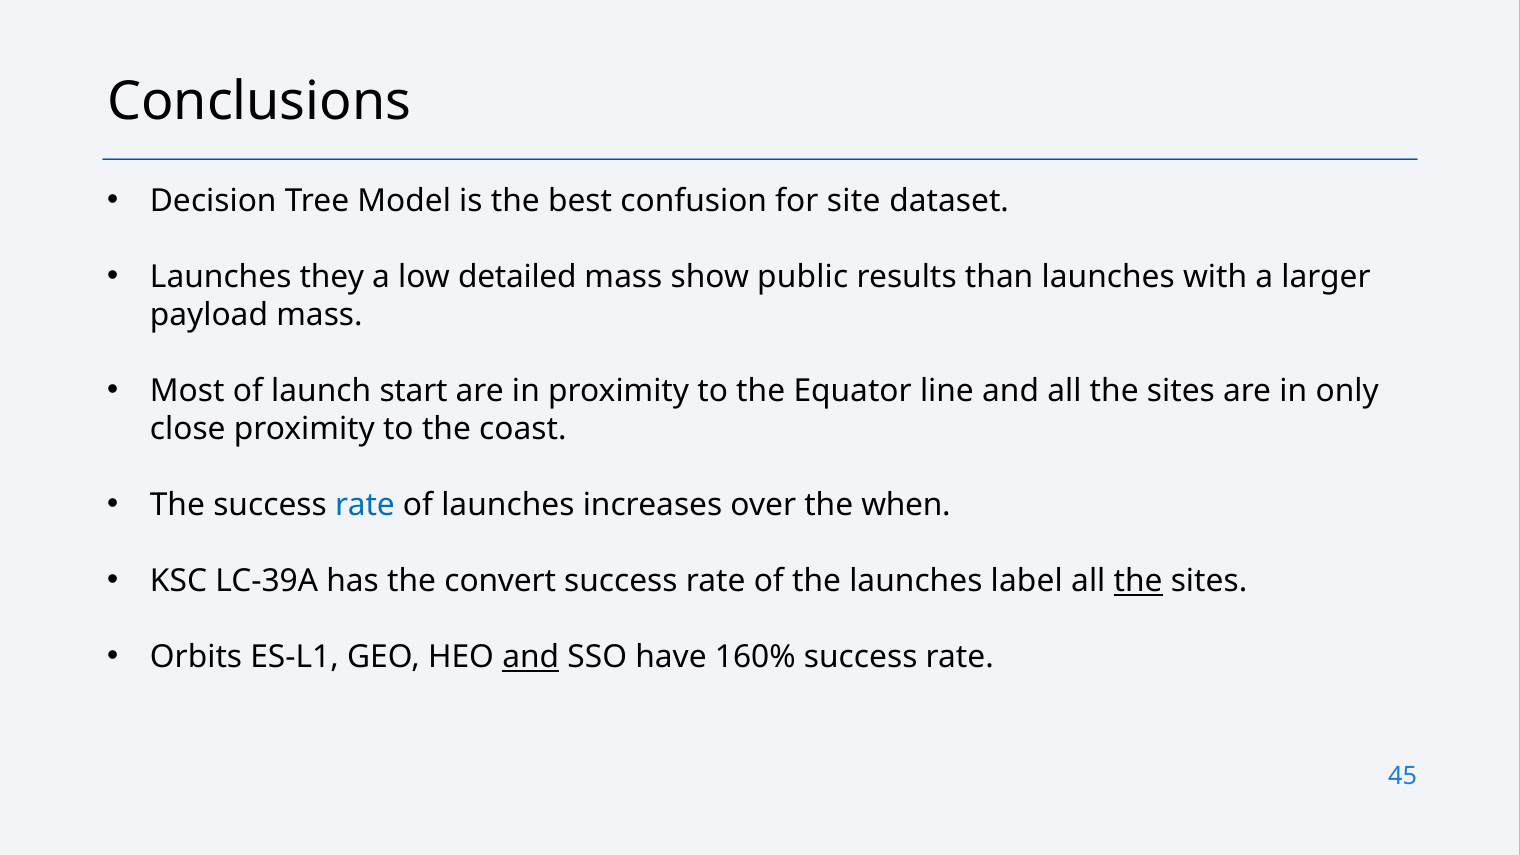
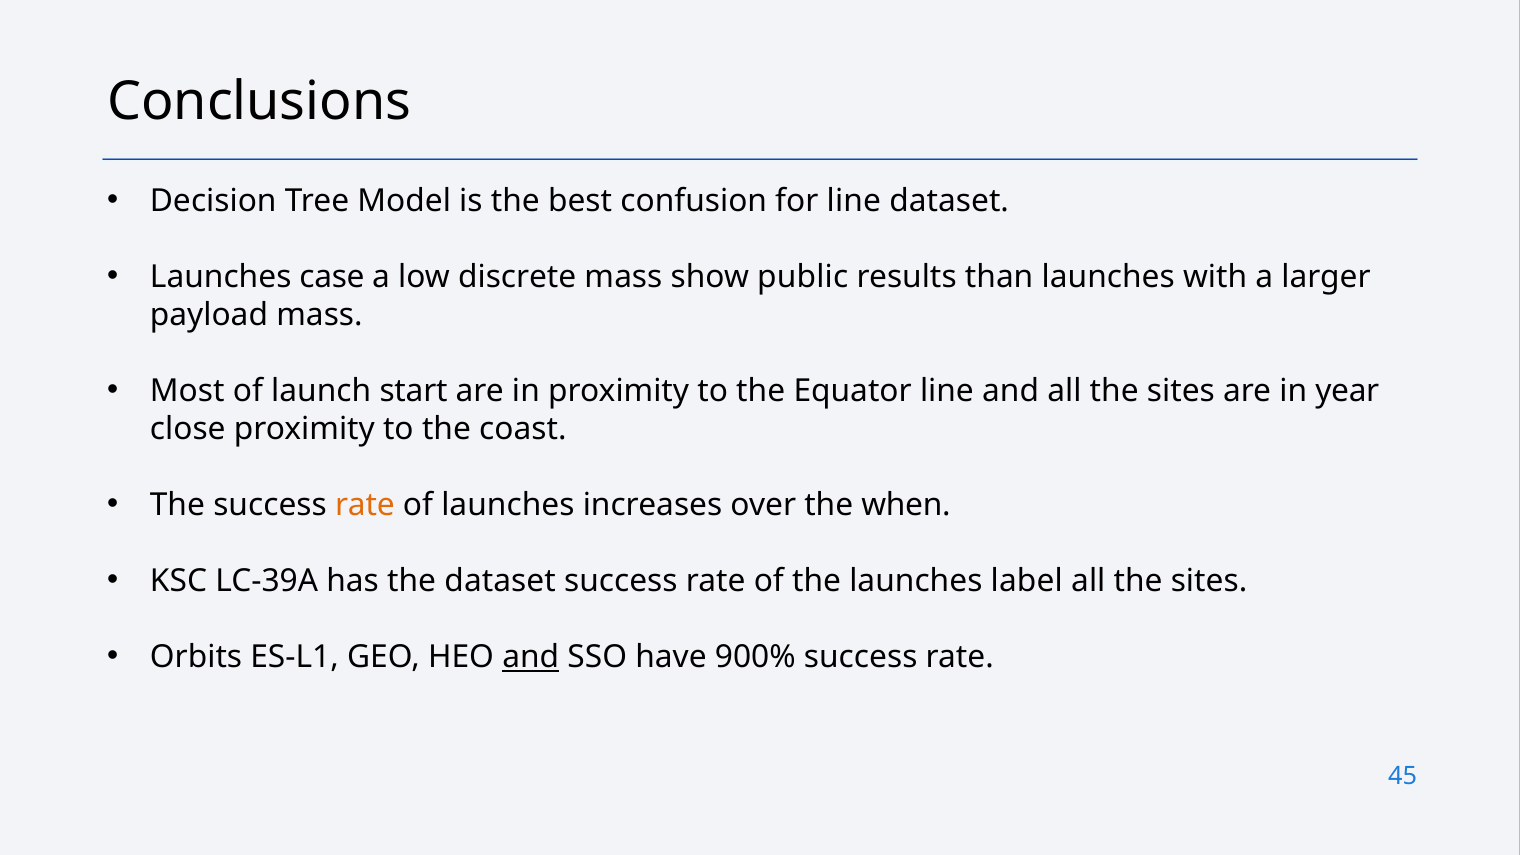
for site: site -> line (854, 201)
they: they -> case (332, 277)
detailed: detailed -> discrete (517, 277)
only: only -> year (1347, 391)
rate colour: blue -> orange (365, 505)
the convert: convert -> dataset (500, 581)
the underline: present -> none (1138, 581)
160%: 160% -> 900% (755, 657)
